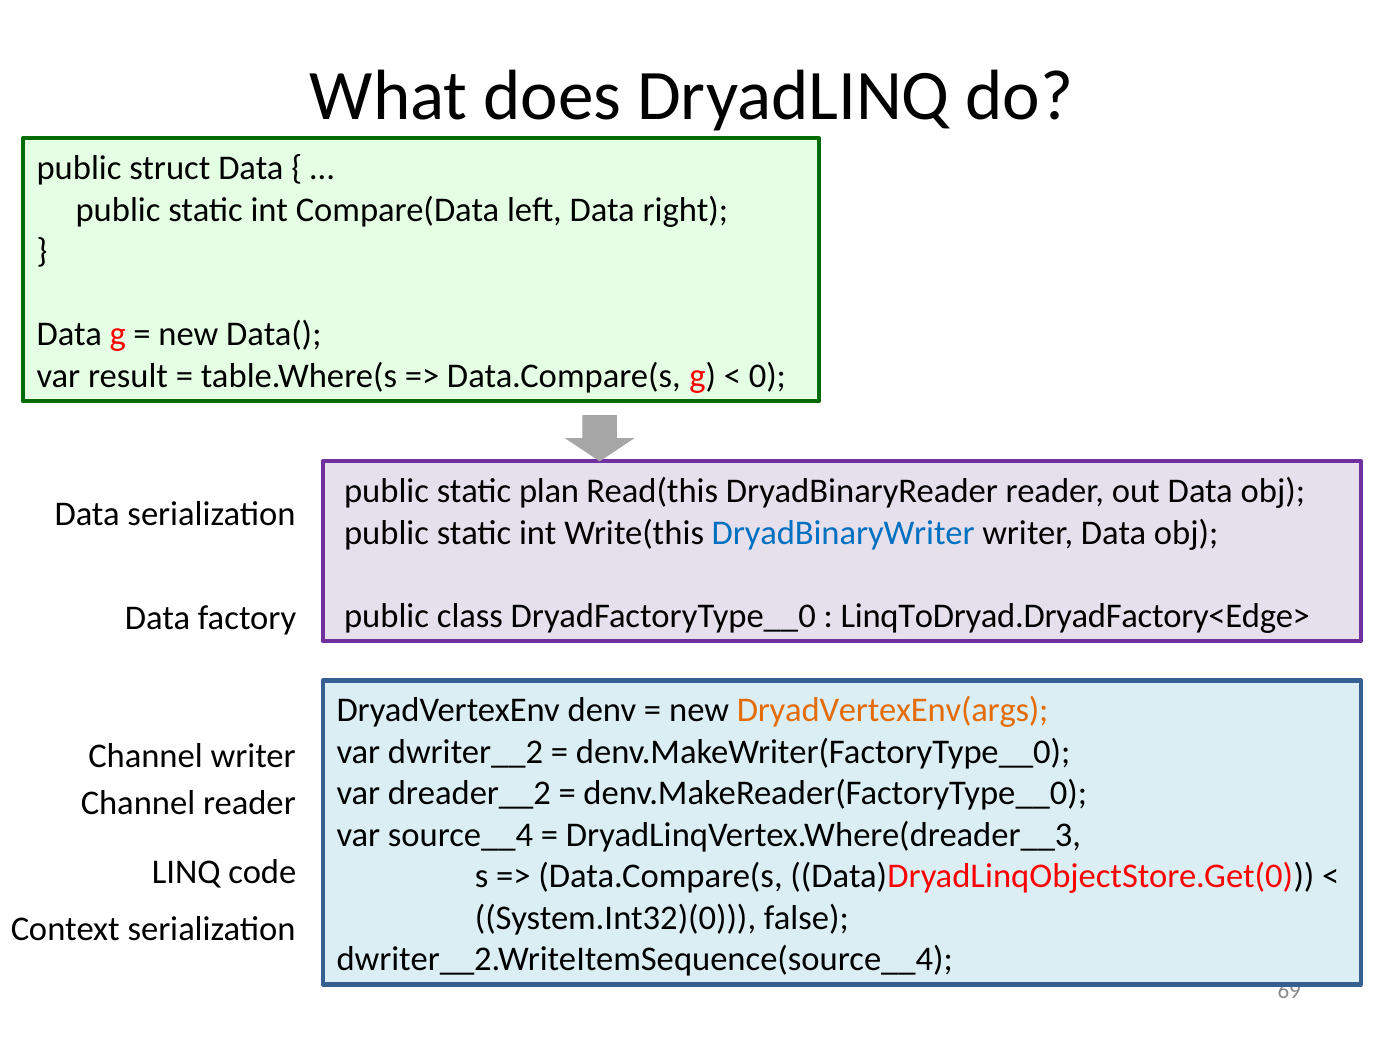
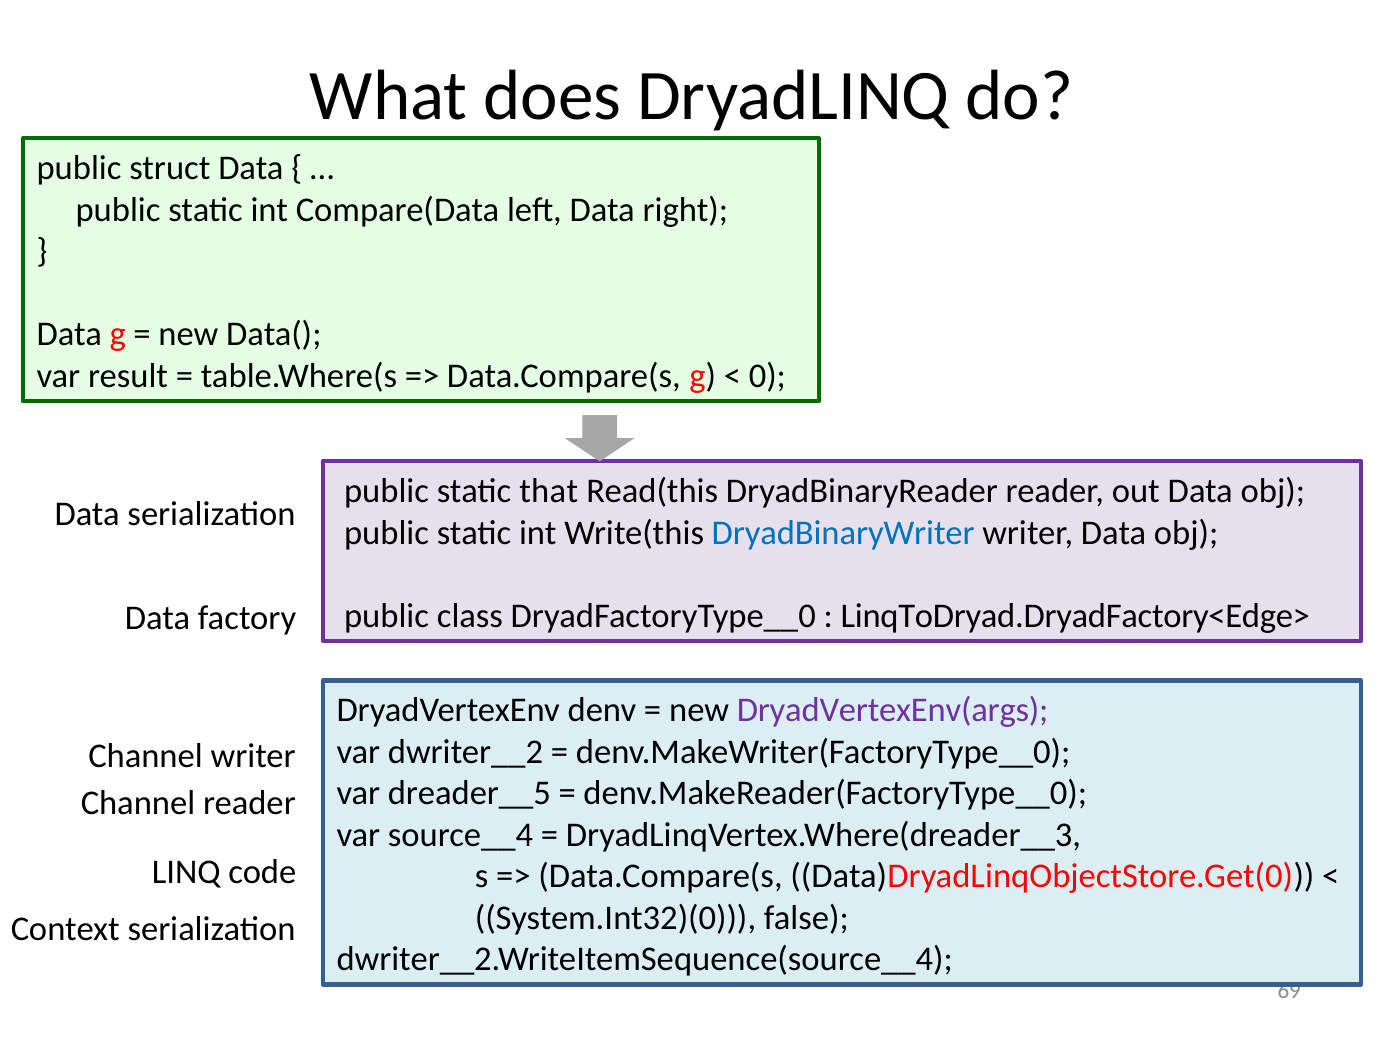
plan: plan -> that (549, 491)
DryadVertexEnv(args colour: orange -> purple (893, 710)
dreader__2: dreader__2 -> dreader__5 (469, 793)
